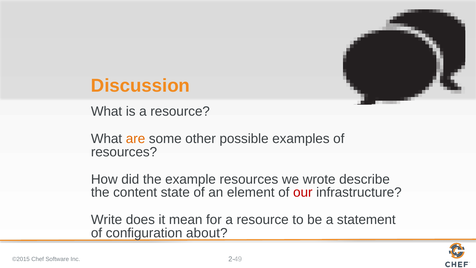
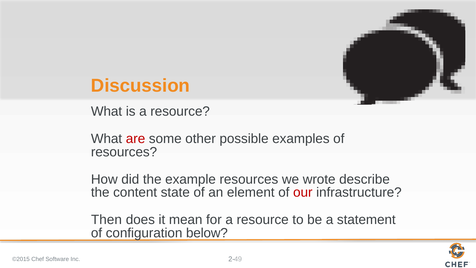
are colour: orange -> red (136, 139)
Write: Write -> Then (106, 220)
about: about -> below (207, 233)
